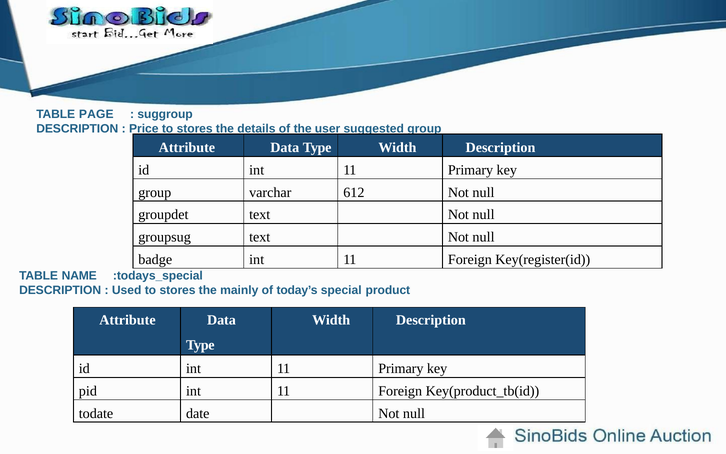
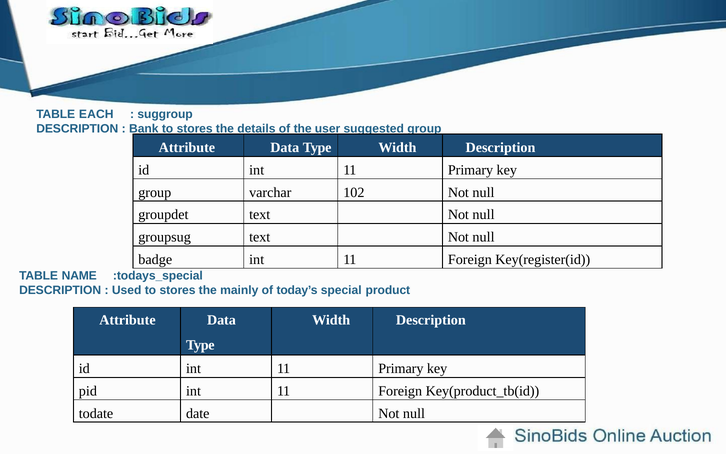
PAGE: PAGE -> EACH (96, 114)
Price: Price -> Bank (144, 129)
612: 612 -> 102 (354, 192)
